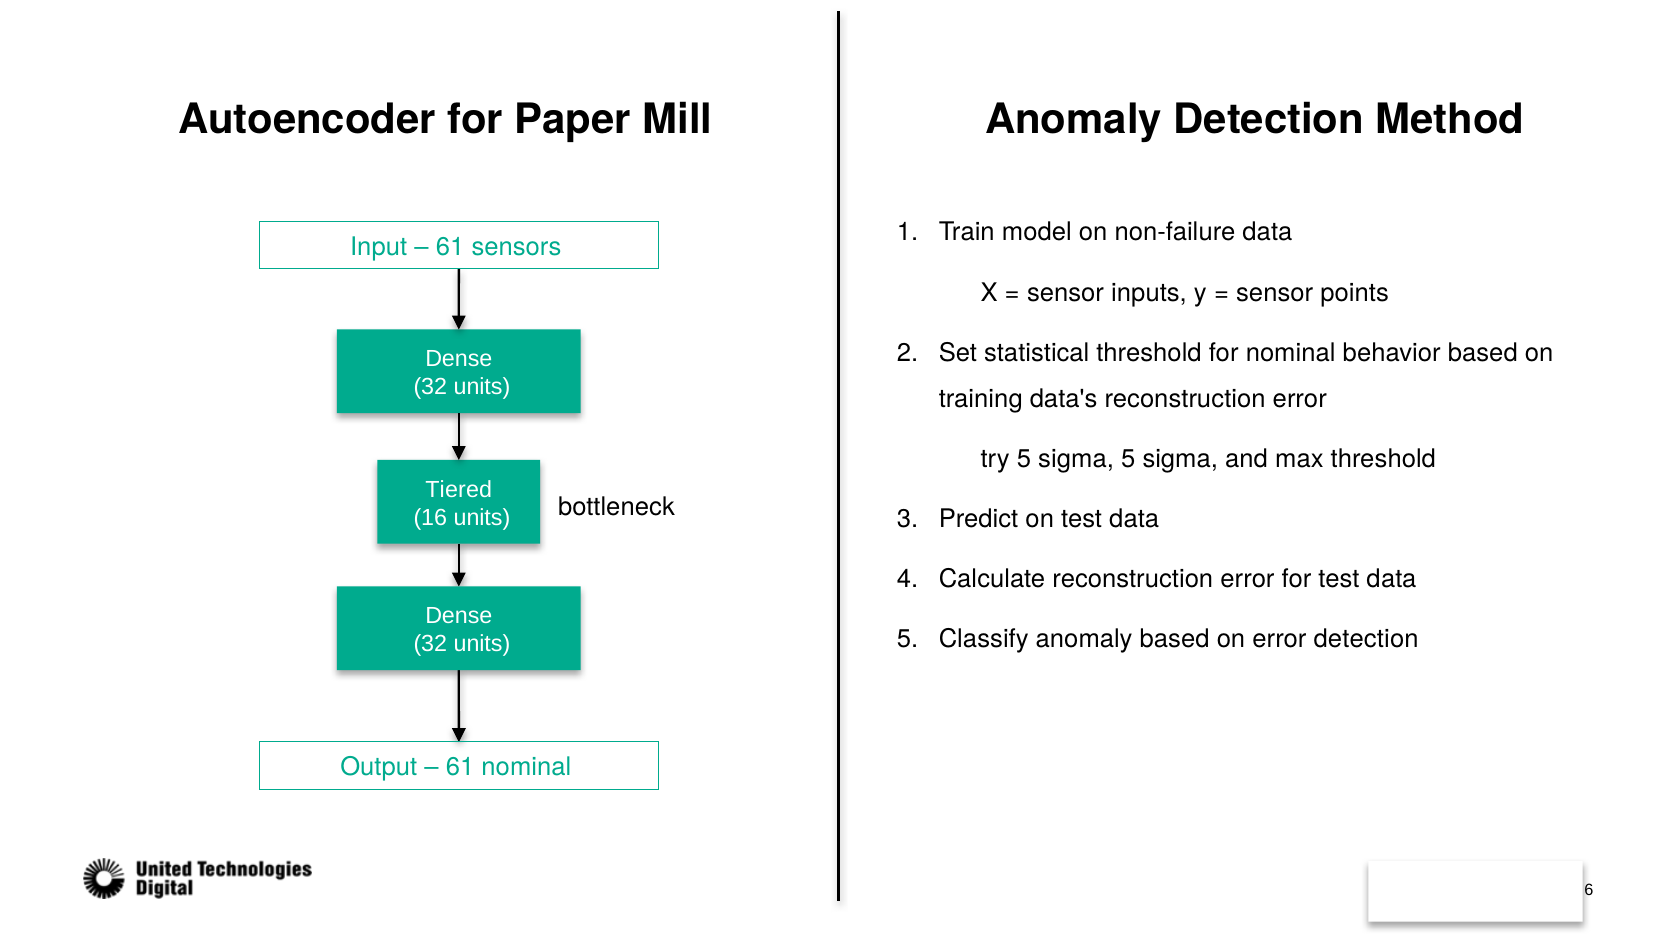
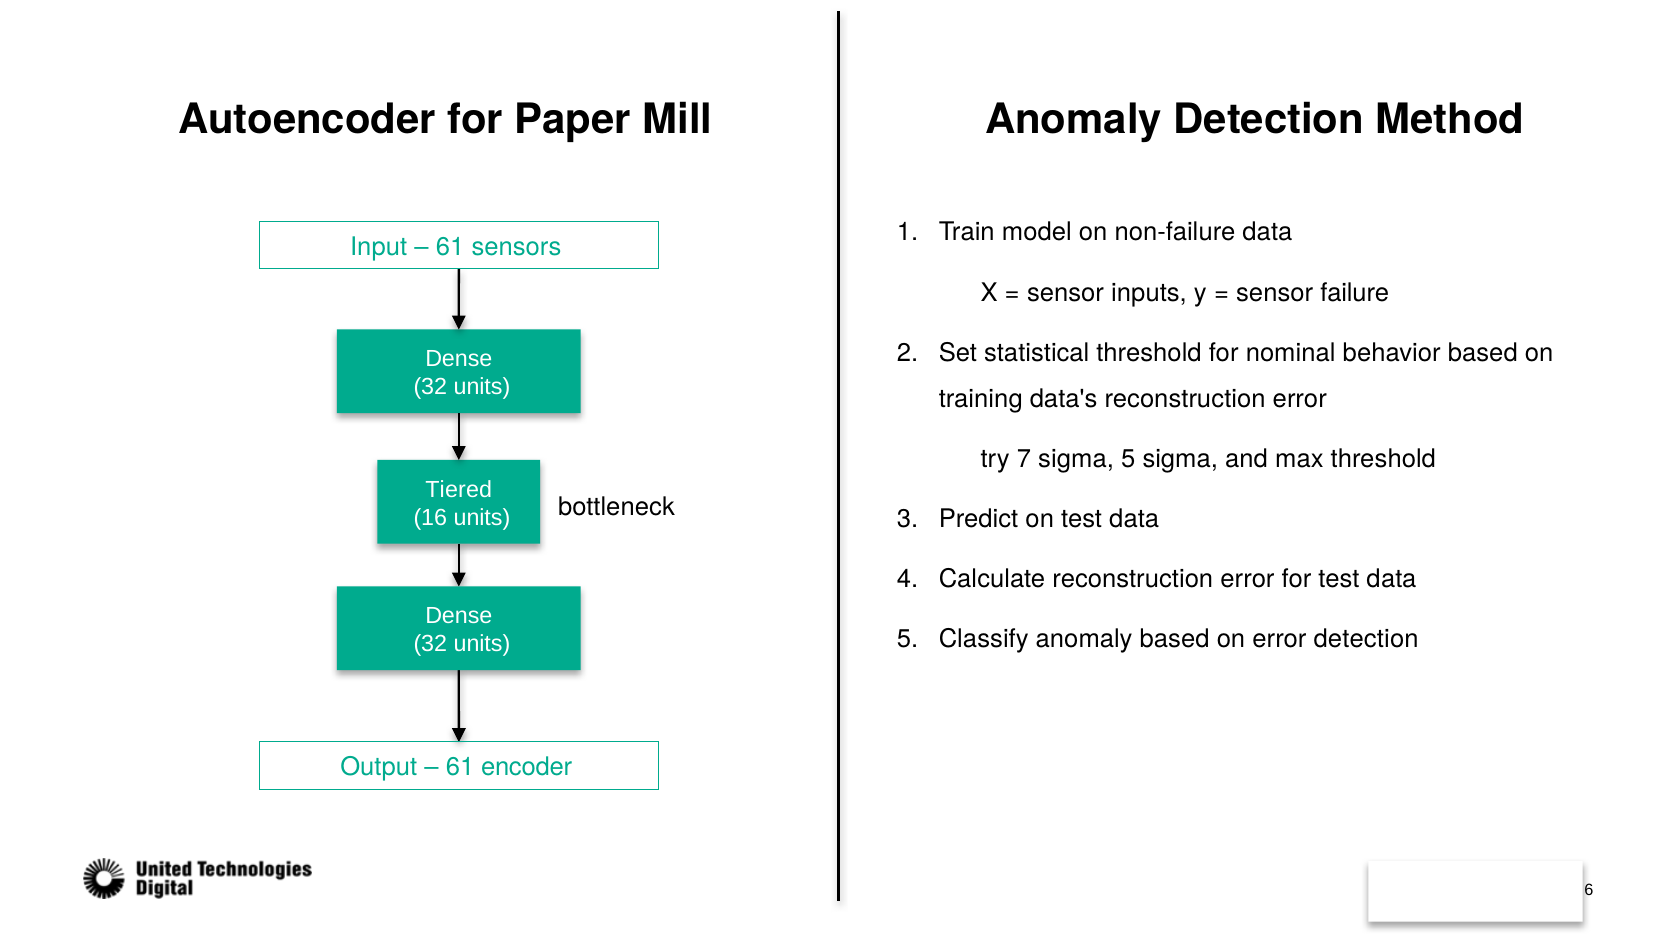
points: points -> failure (1355, 293)
try 5: 5 -> 7 (1024, 459)
61 nominal: nominal -> encoder (527, 768)
